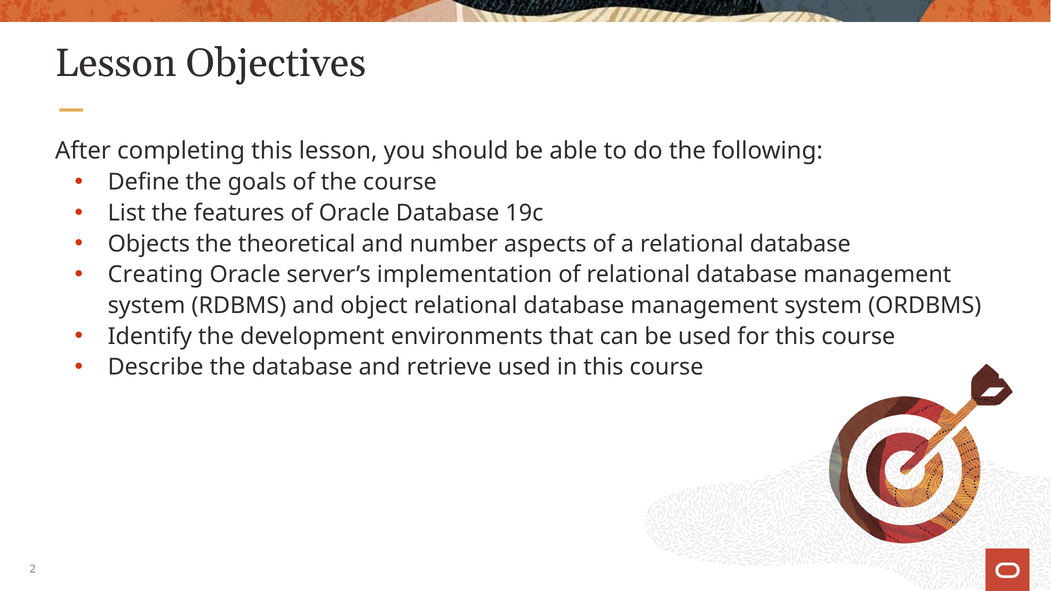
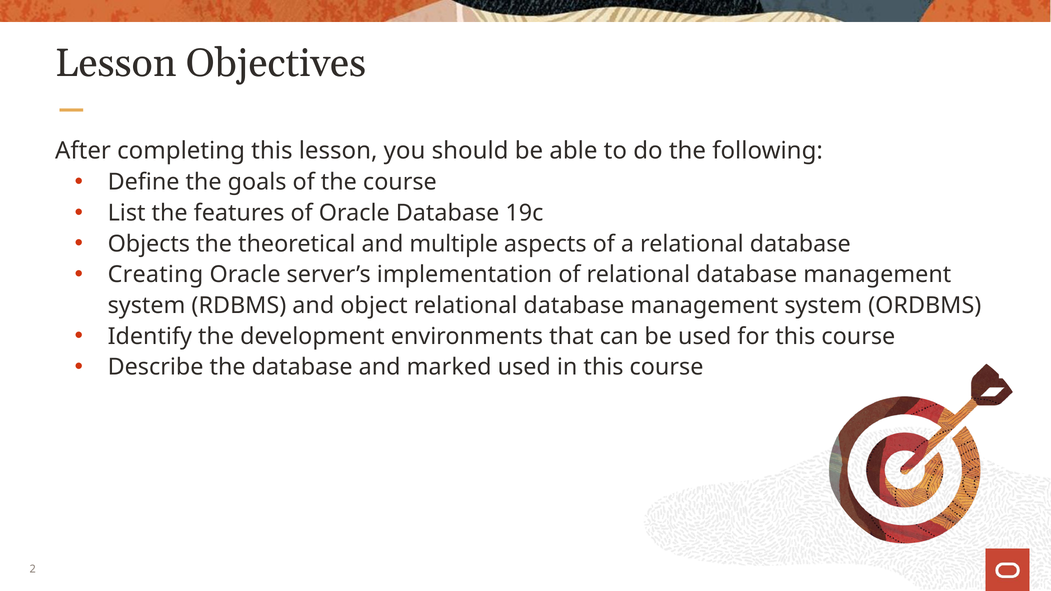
number: number -> multiple (454, 244)
retrieve: retrieve -> marked (449, 367)
